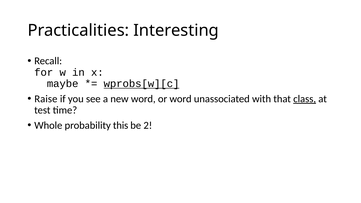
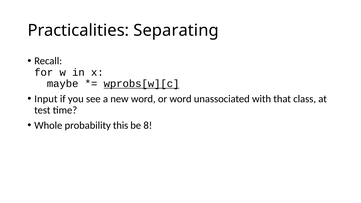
Interesting: Interesting -> Separating (176, 30)
Raise: Raise -> Input (46, 99)
class underline: present -> none (305, 99)
2: 2 -> 8 (148, 125)
